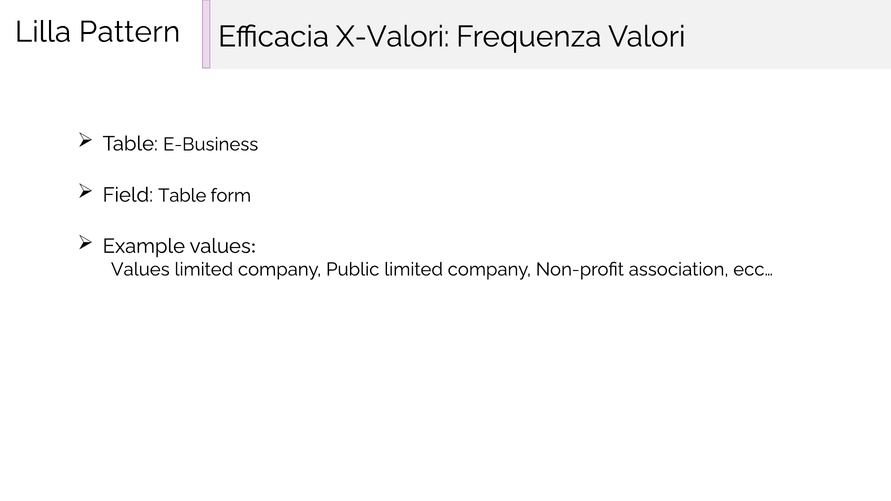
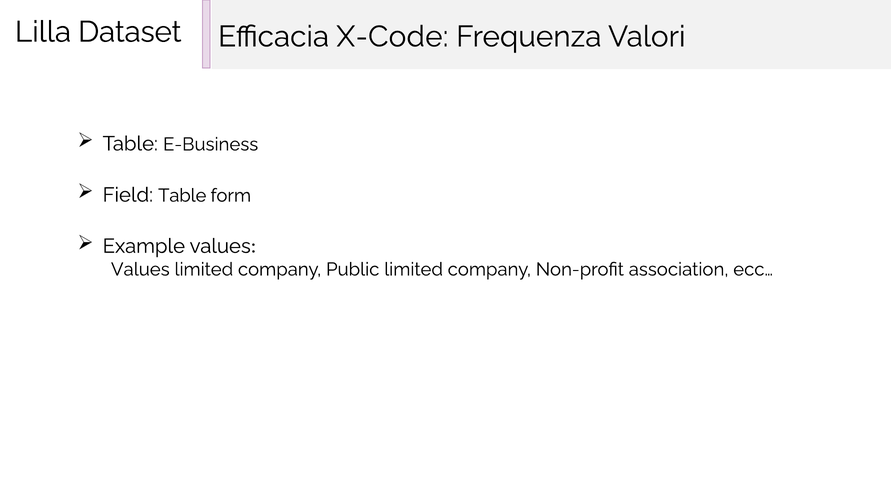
Pattern: Pattern -> Dataset (130, 32)
X-Valori: X-Valori -> X-Code (392, 37)
